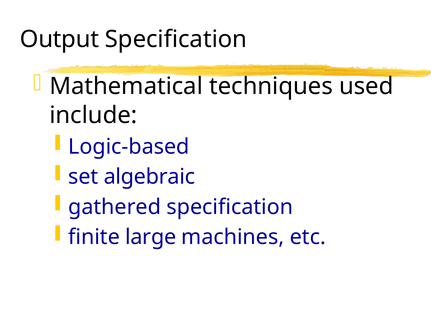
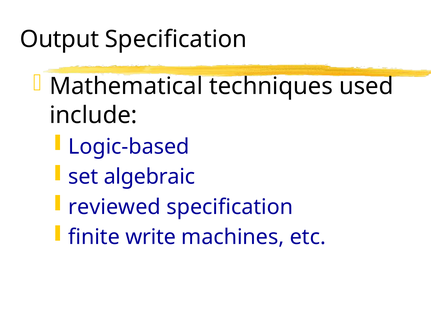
gathered: gathered -> reviewed (115, 207)
large: large -> write (151, 237)
